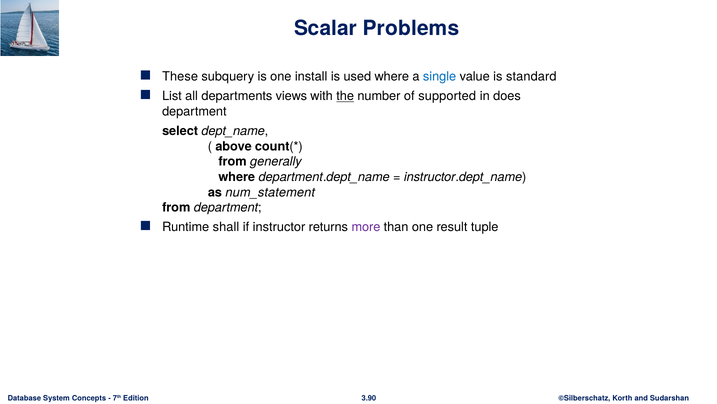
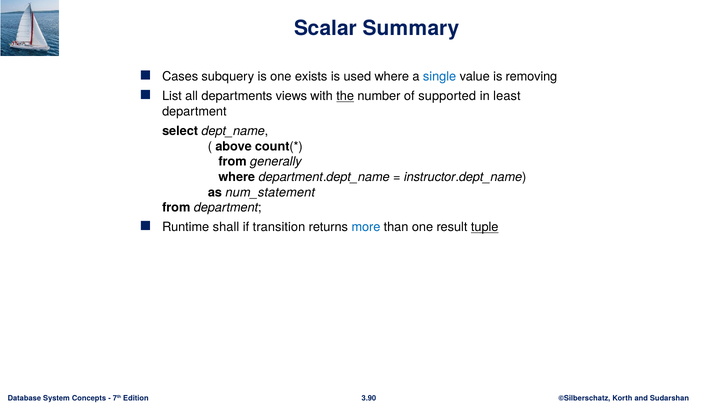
Problems: Problems -> Summary (411, 28)
These: These -> Cases (180, 76)
install: install -> exists (311, 76)
standard: standard -> removing (531, 76)
does: does -> least (507, 96)
instructor: instructor -> transition (279, 227)
more colour: purple -> blue (366, 227)
tuple underline: none -> present (485, 227)
